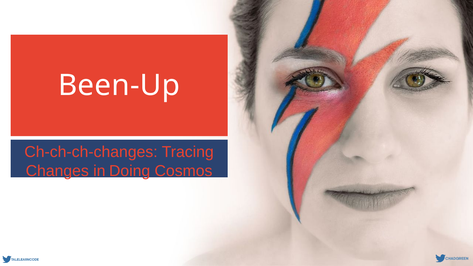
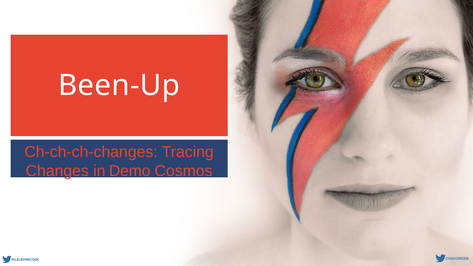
Doing: Doing -> Demo (130, 171)
